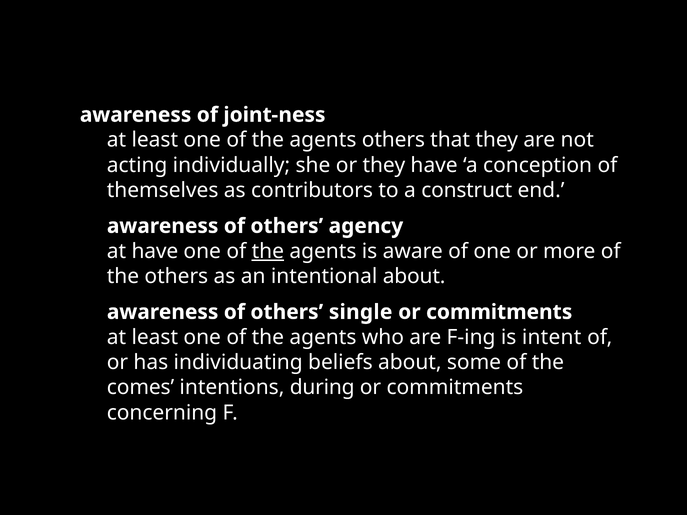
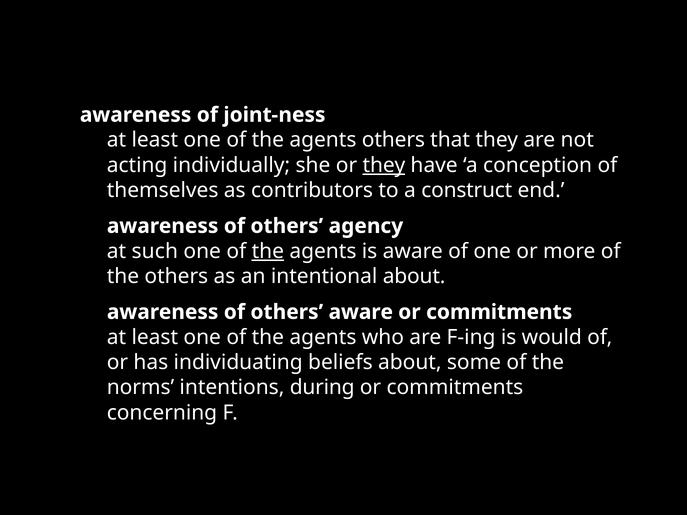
they underline: none -> present (384, 165)
at have: have -> such (155, 251)
others single: single -> aware (361, 312)
intent: intent -> would (552, 337)
comes: comes -> norms (141, 388)
